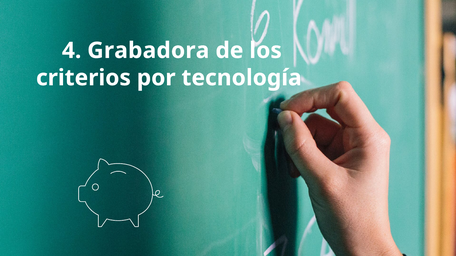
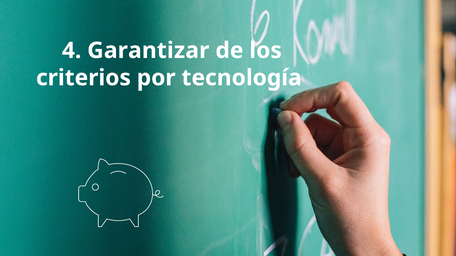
Grabadora: Grabadora -> Garantizar (148, 51)
